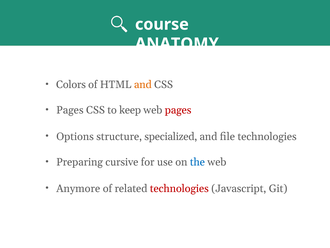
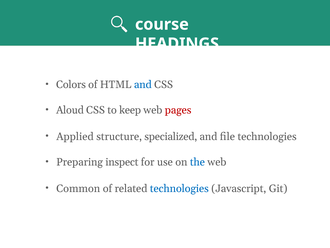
ANATOMY: ANATOMY -> HEADINGS (177, 44)
and colour: orange -> blue (143, 84)
Pages: Pages -> Aloud (70, 110)
Options: Options -> Applied (75, 136)
cursive: cursive -> inspect (122, 162)
Anymore: Anymore -> Common (78, 188)
technologies colour: red -> blue (179, 188)
